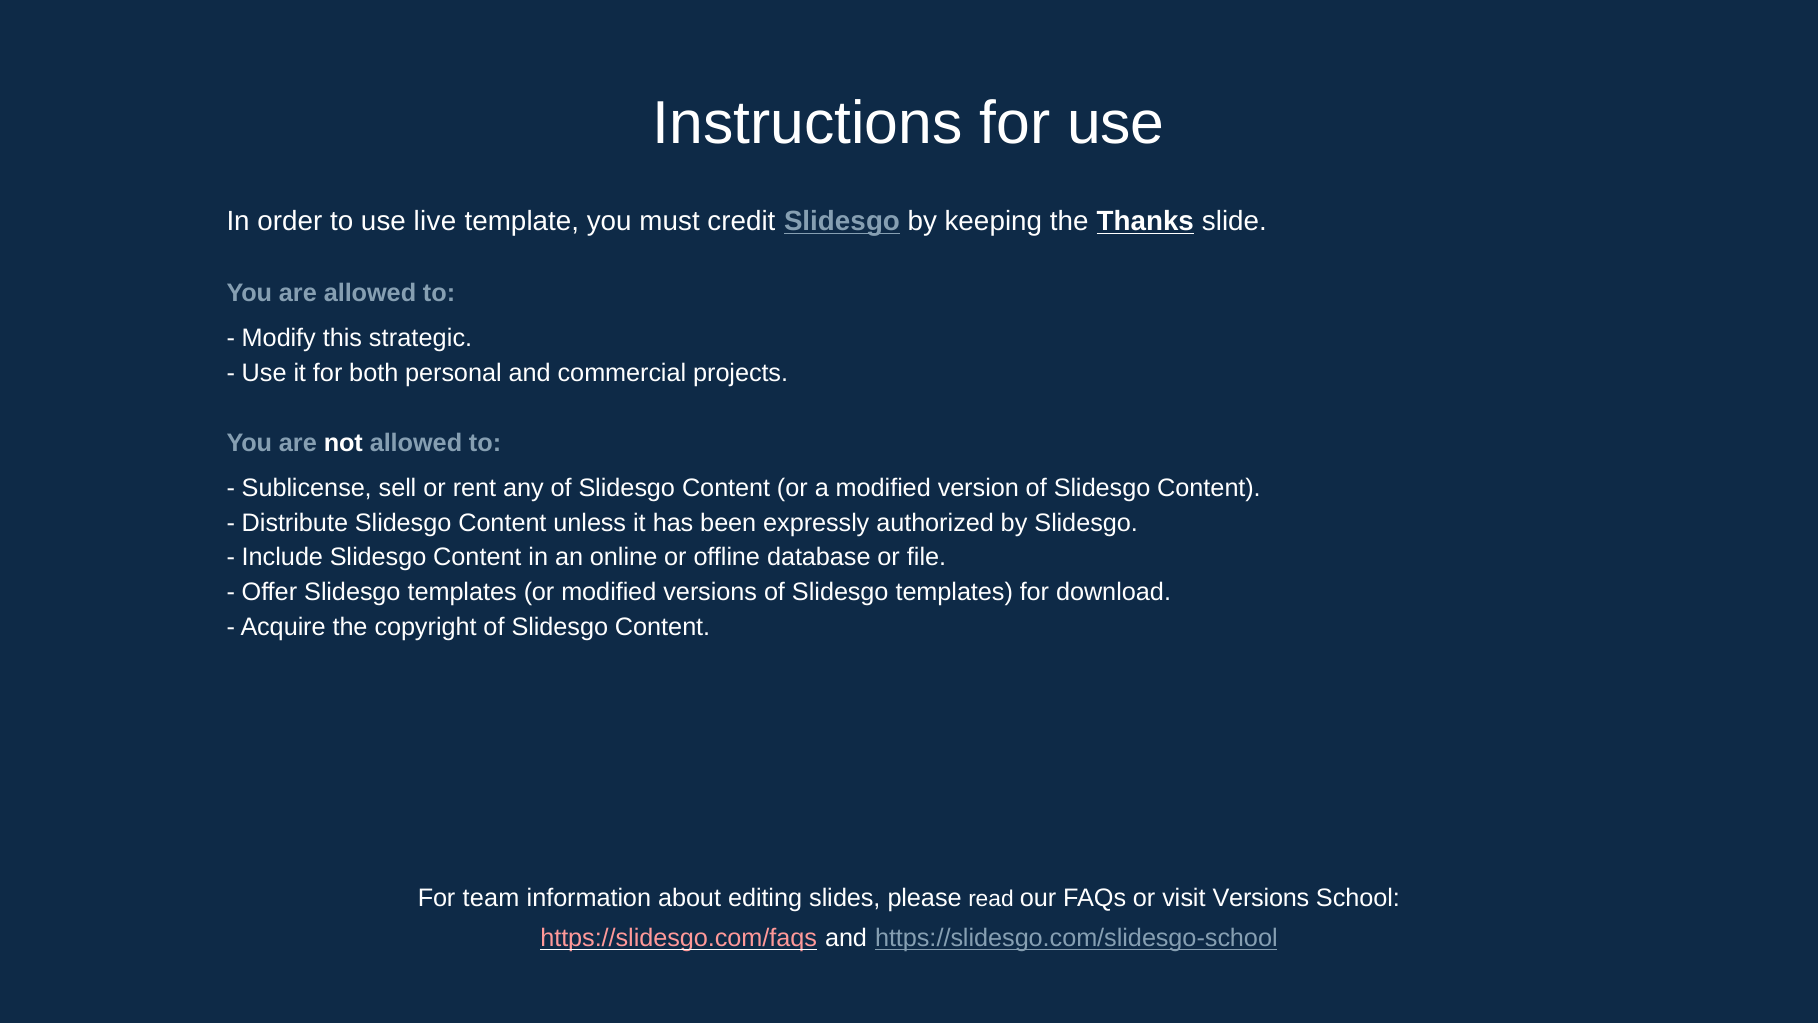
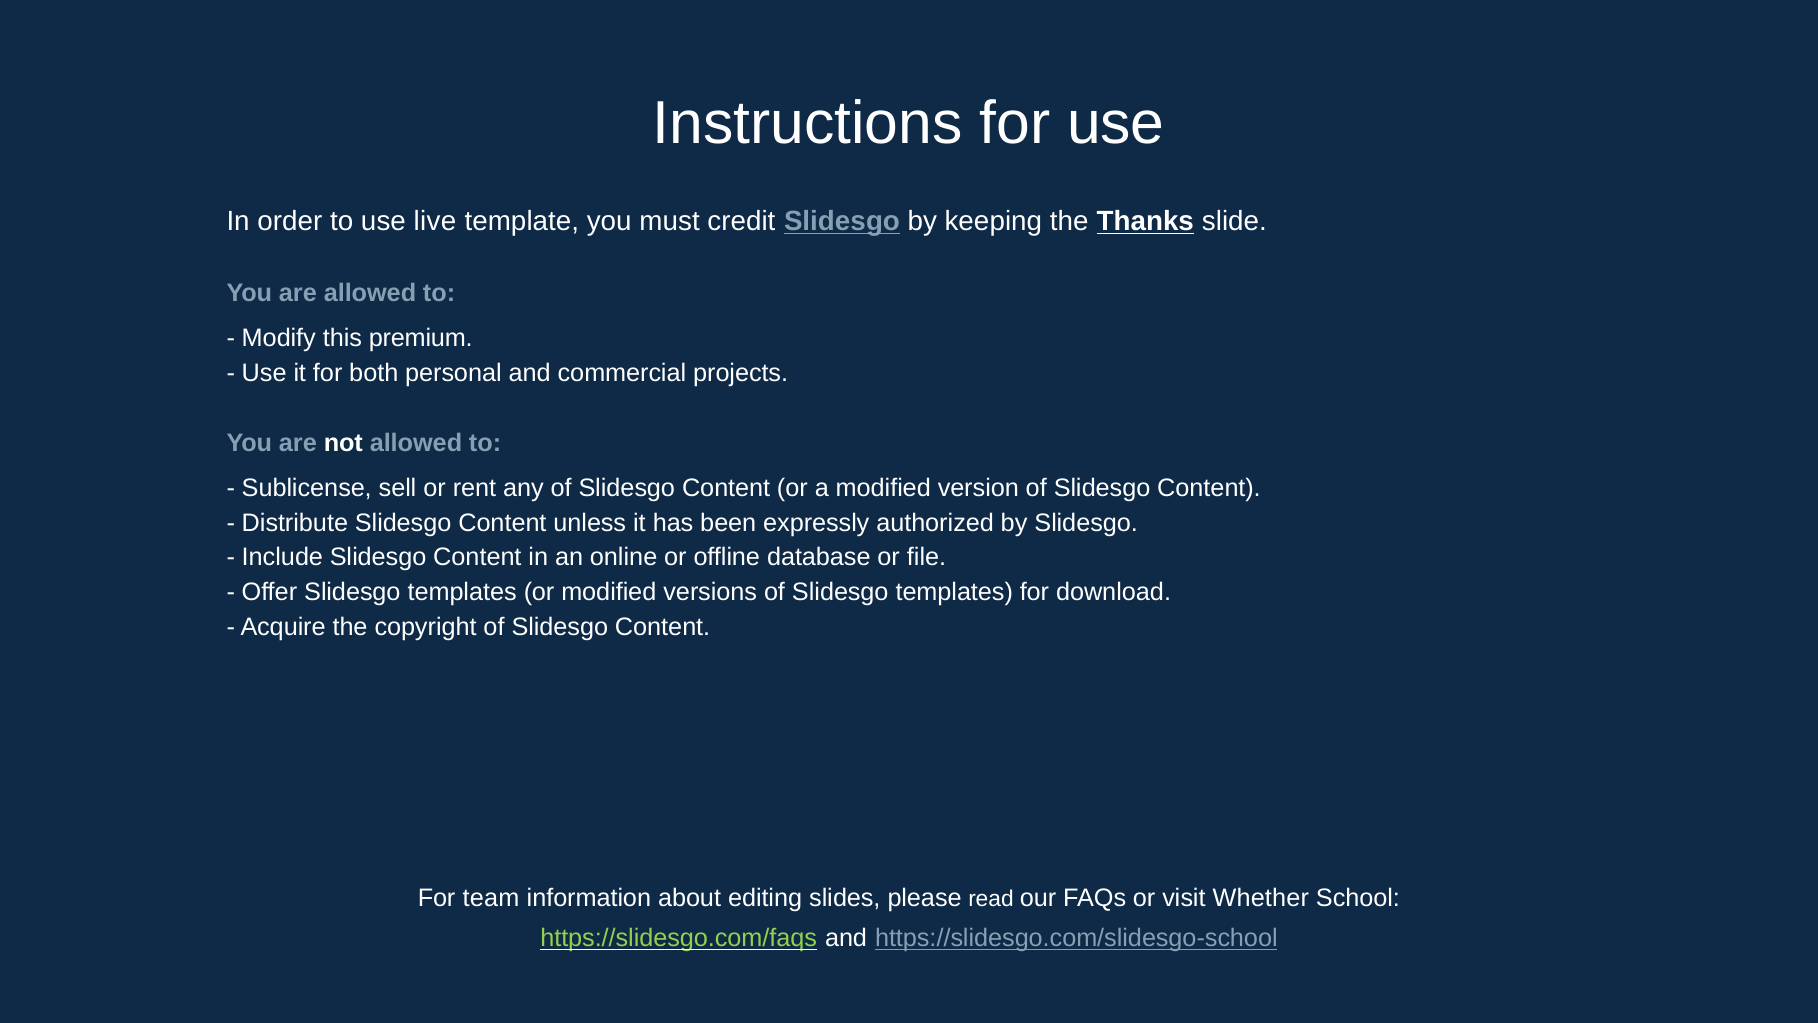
strategic: strategic -> premium (421, 338)
visit Versions: Versions -> Whether (1261, 897)
https://slidesgo.com/faqs colour: pink -> light green (679, 938)
